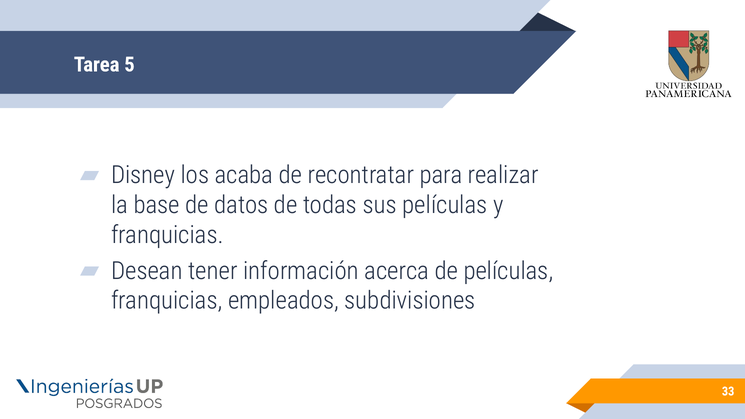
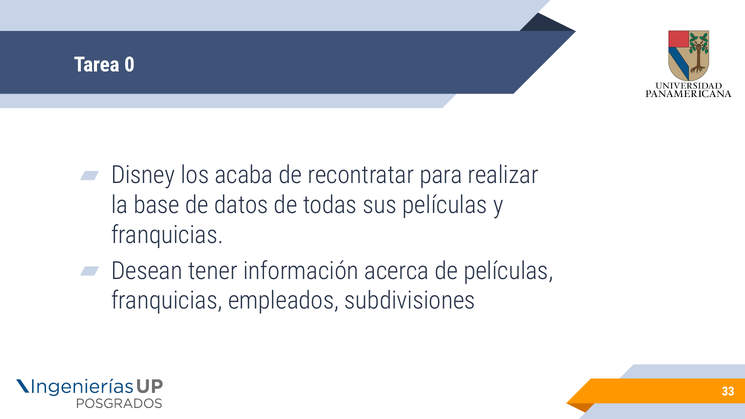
5: 5 -> 0 (129, 65)
